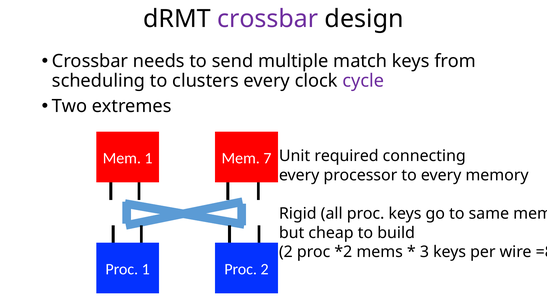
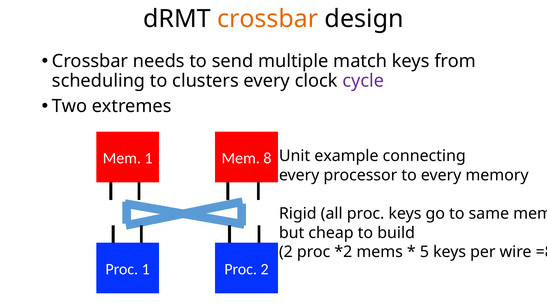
crossbar colour: purple -> orange (268, 19)
required: required -> example (346, 156)
7: 7 -> 8 (267, 158)
3: 3 -> 5 (424, 252)
